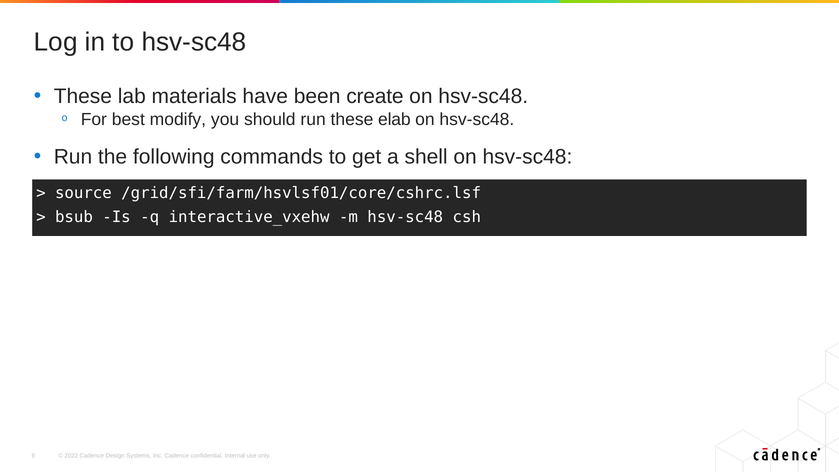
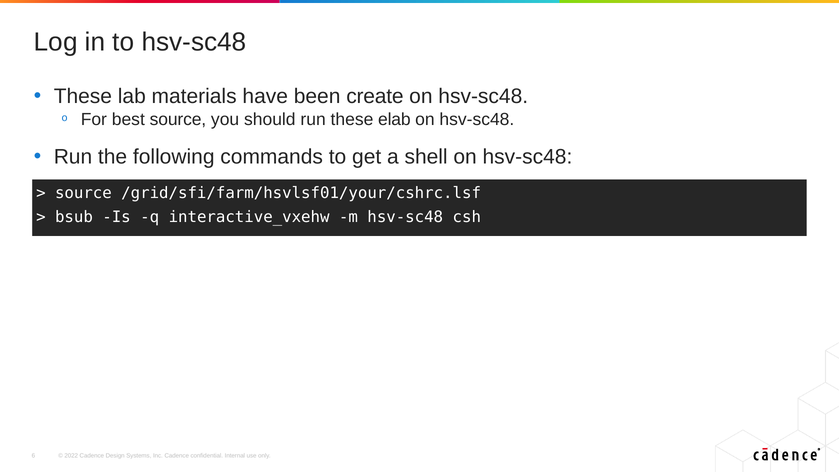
best modify: modify -> source (178, 120)
/grid/sfi/farm/hsvlsf01/core/cshrc.lsf: /grid/sfi/farm/hsvlsf01/core/cshrc.lsf -> /grid/sfi/farm/hsvlsf01/your/cshrc.lsf (301, 193)
